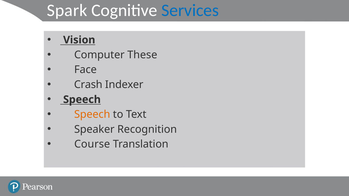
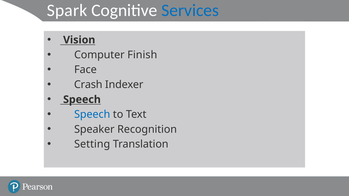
These: These -> Finish (142, 55)
Speech colour: orange -> blue (92, 115)
Course: Course -> Setting (92, 144)
